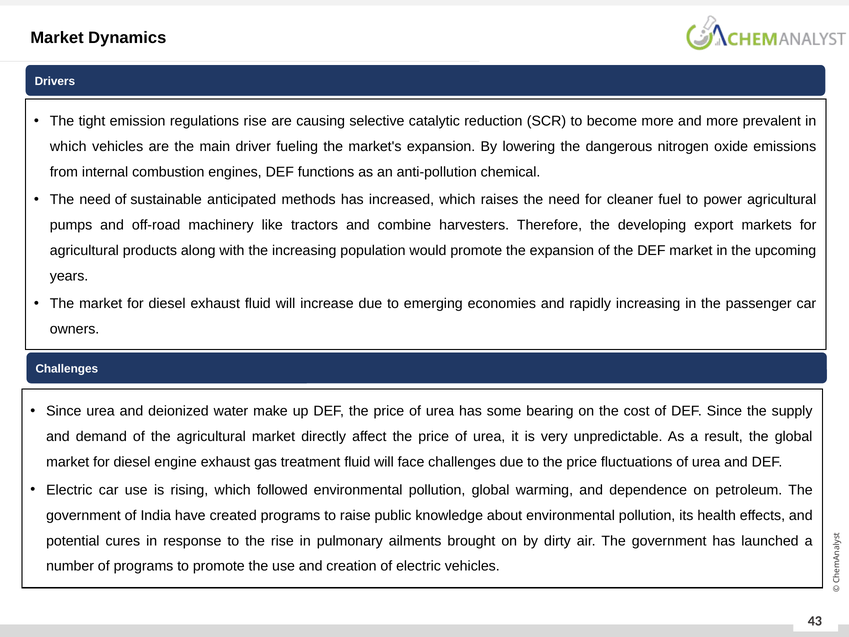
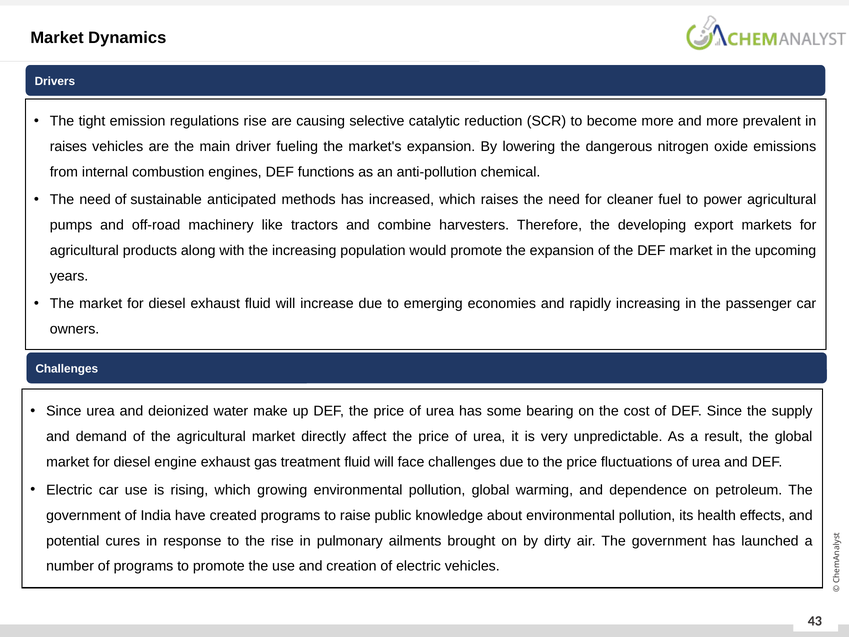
which: which -> raises (68, 147)
followed: followed -> growing (282, 490)
